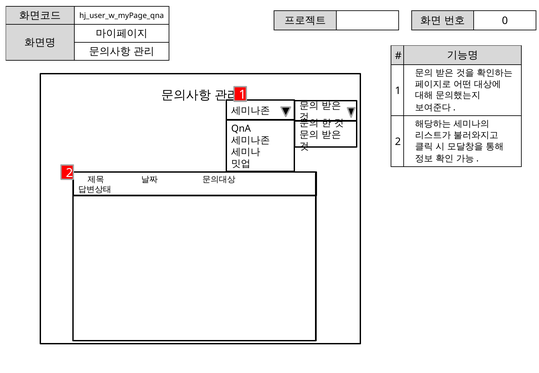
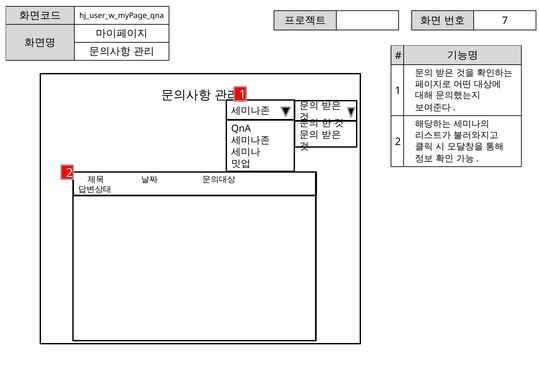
0: 0 -> 7 (505, 21)
